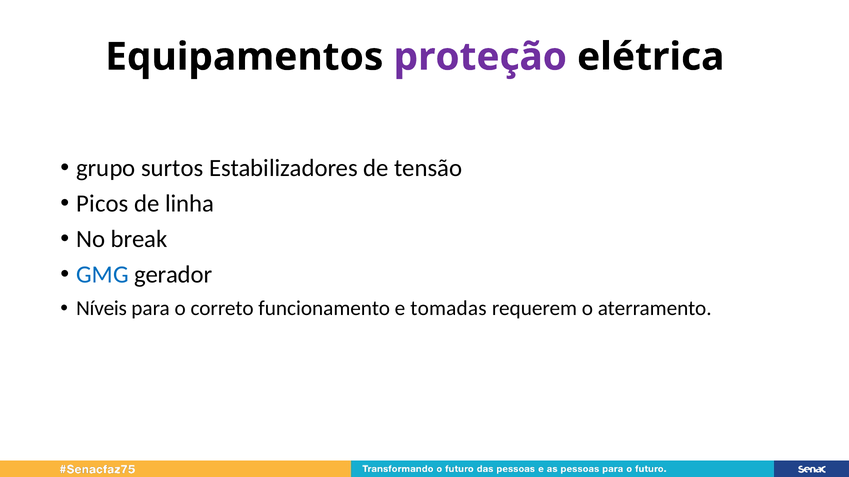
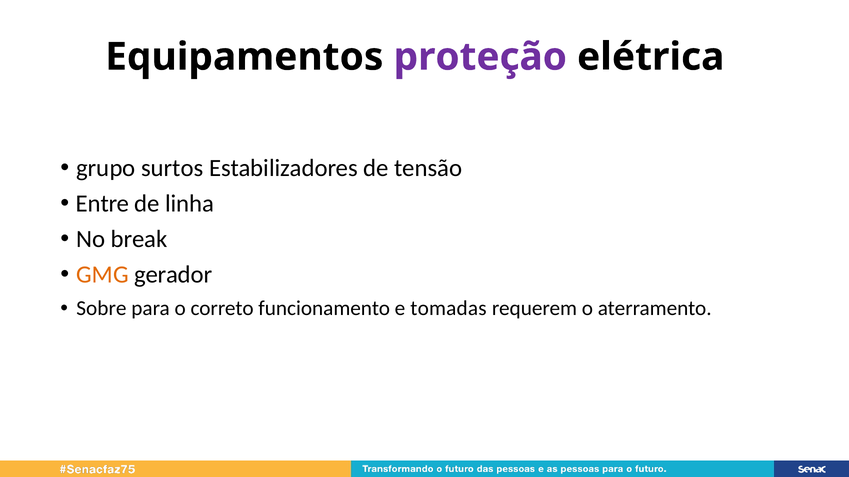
Picos: Picos -> Entre (103, 204)
GMG colour: blue -> orange (102, 275)
Níveis: Níveis -> Sobre (101, 309)
